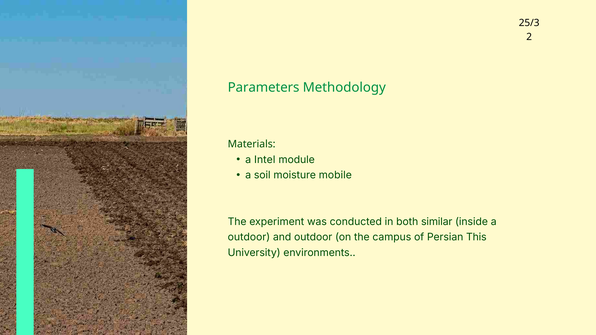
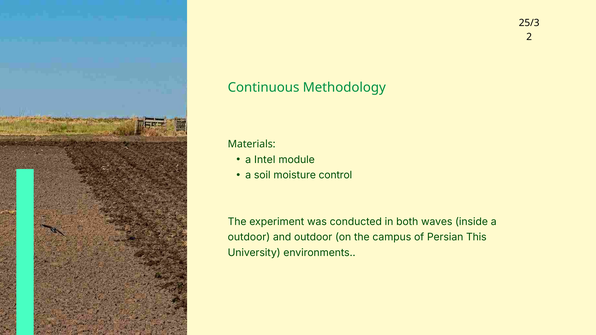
Parameters: Parameters -> Continuous (264, 88)
mobile: mobile -> control (335, 175)
similar: similar -> waves (437, 222)
